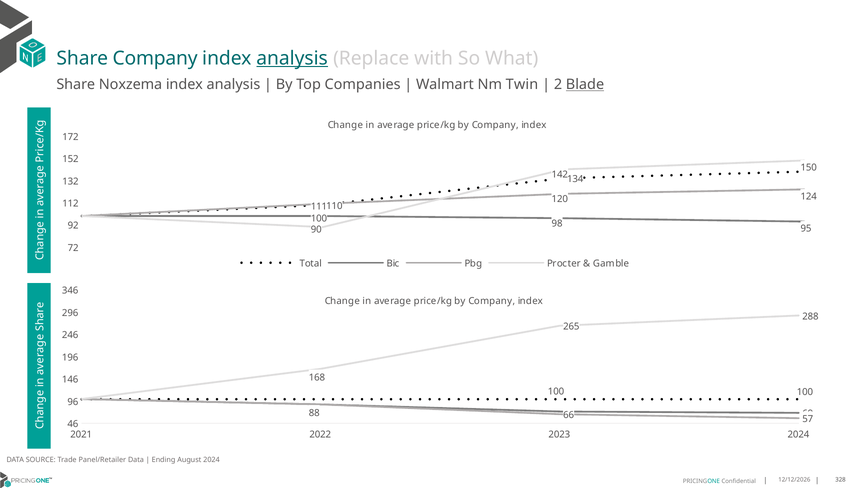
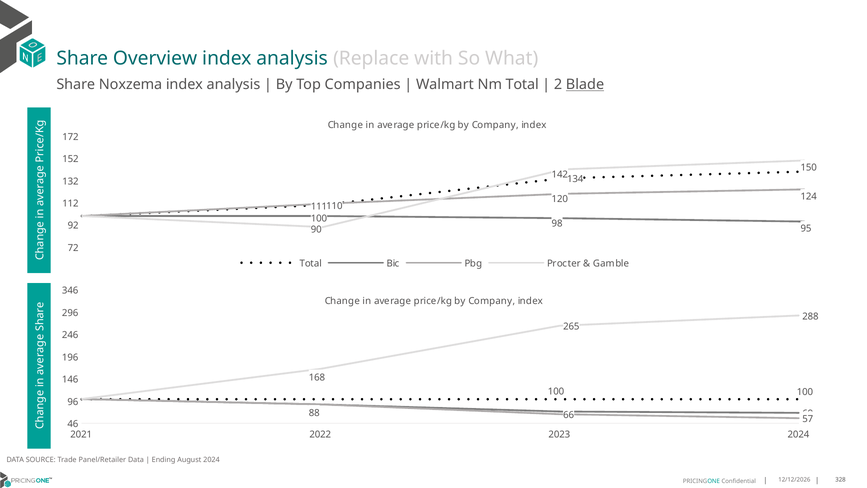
Share Company: Company -> Overview (155, 58)
analysis underline: present -> none (292, 58)
Nm Twin: Twin -> Total (522, 85)
